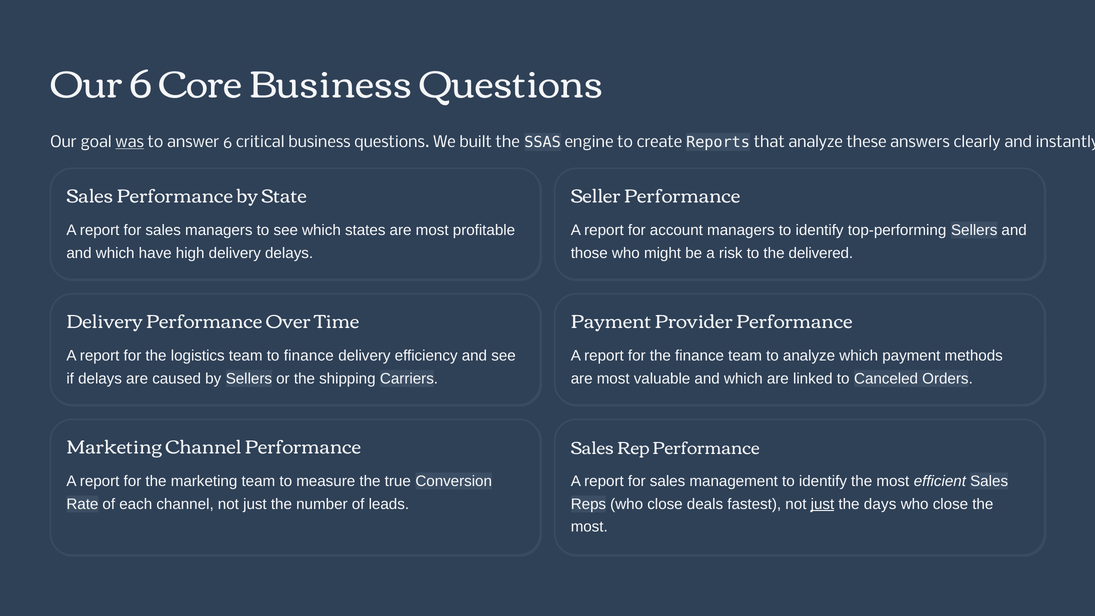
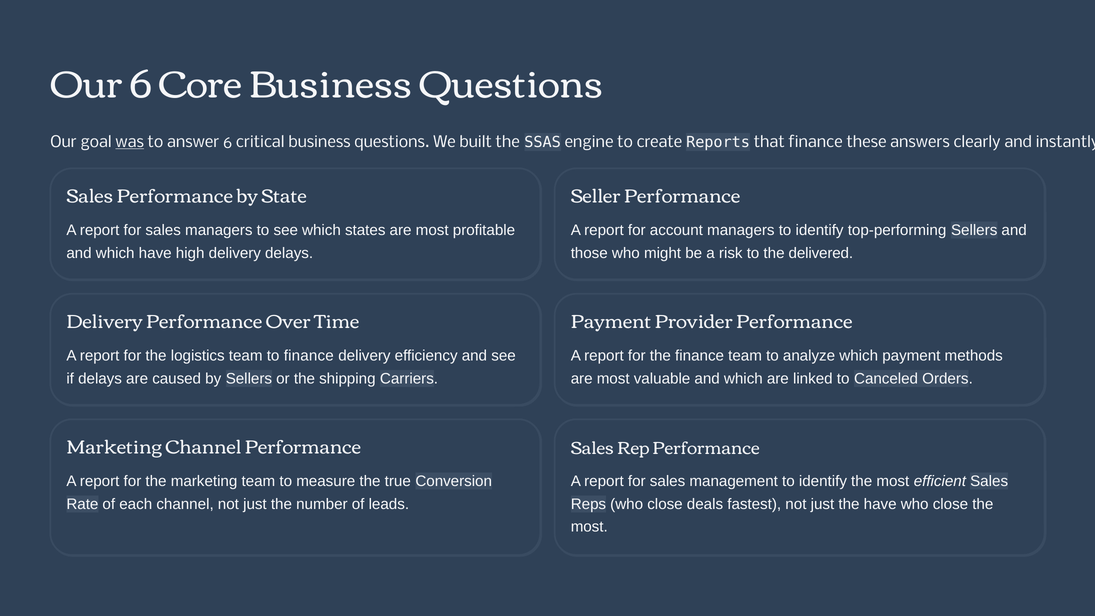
that analyze: analyze -> finance (816, 142)
just underline: present -> none (822, 504)
the days: days -> have (880, 504)
